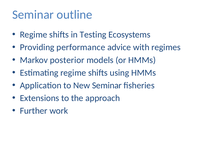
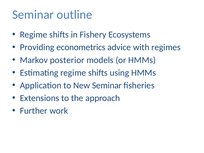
Testing: Testing -> Fishery (93, 35)
performance: performance -> econometrics (81, 47)
